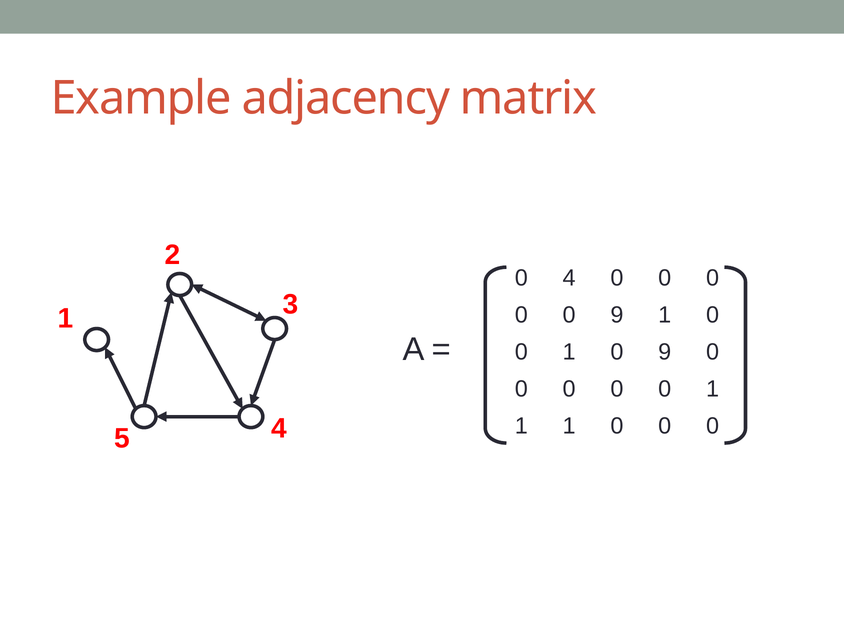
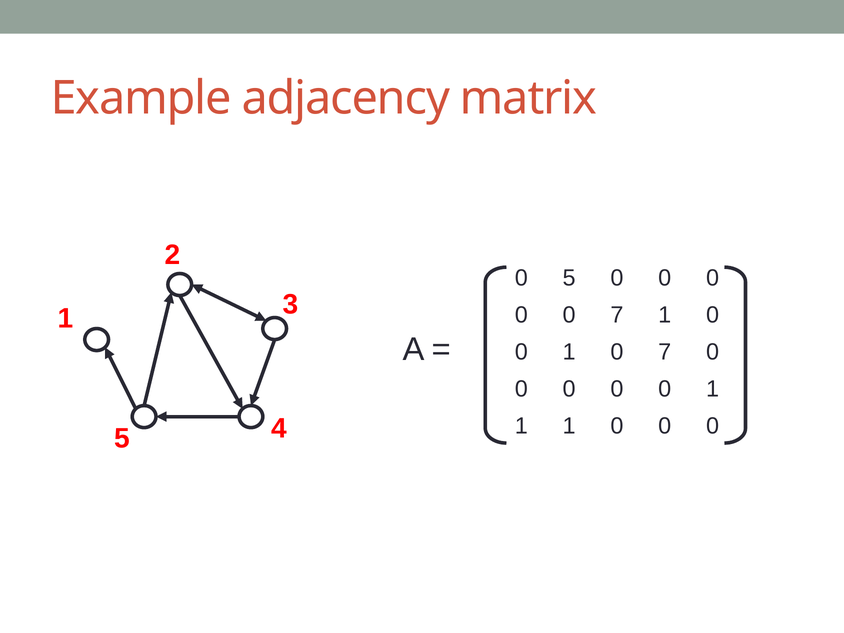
0 4: 4 -> 5 (569, 278)
0 0 9: 9 -> 7 (617, 315)
1 0 9: 9 -> 7 (665, 352)
